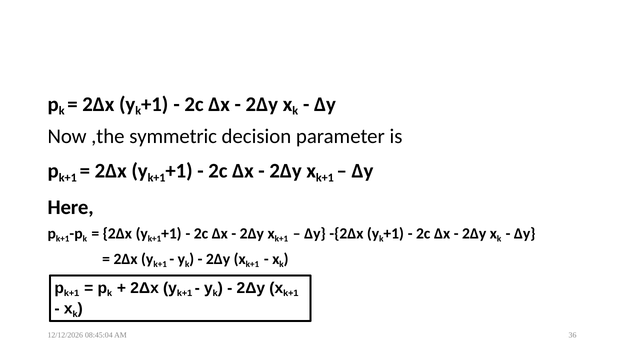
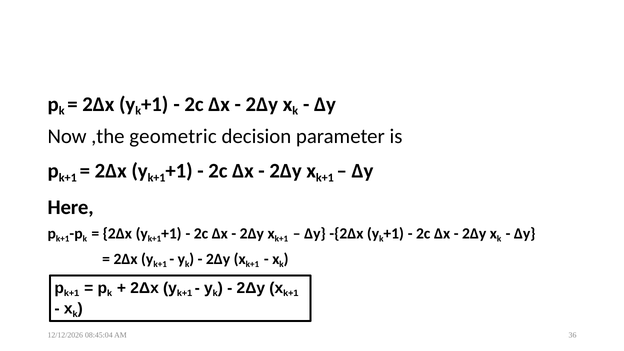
symmetric: symmetric -> geometric (173, 136)
